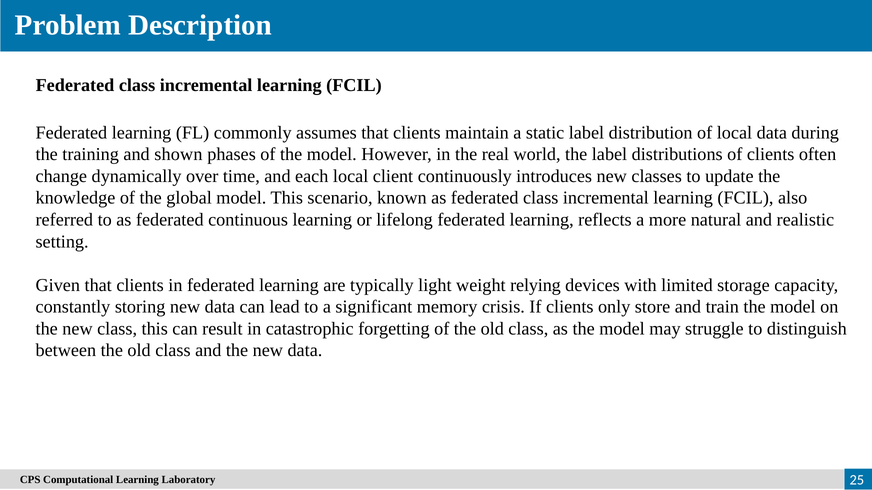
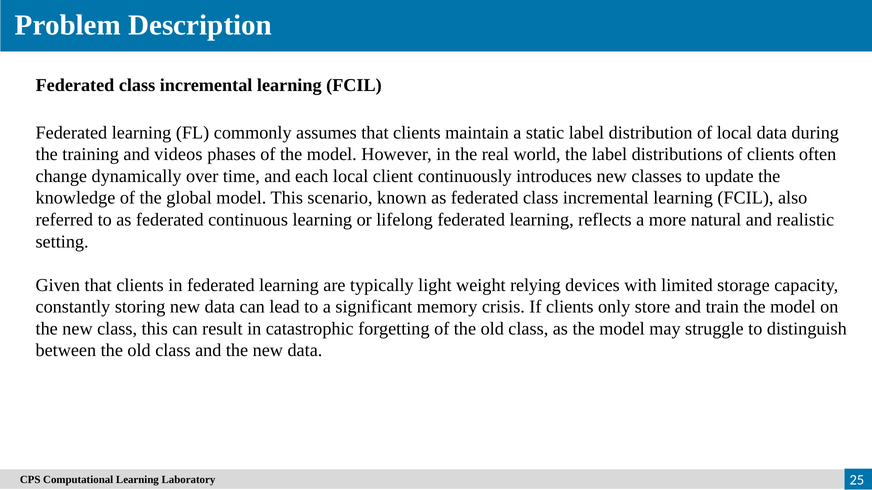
shown: shown -> videos (178, 155)
